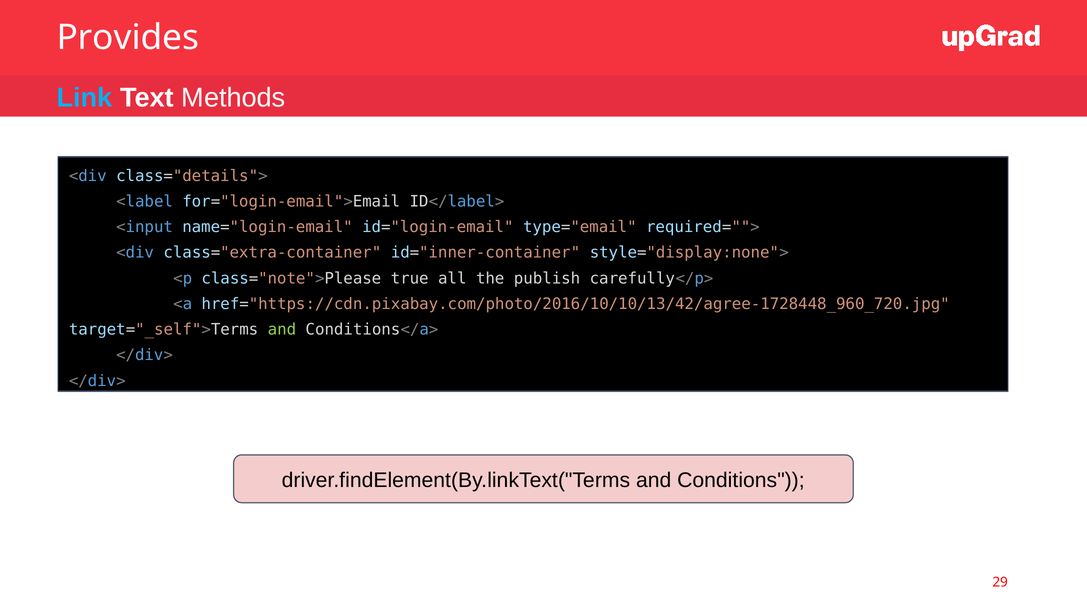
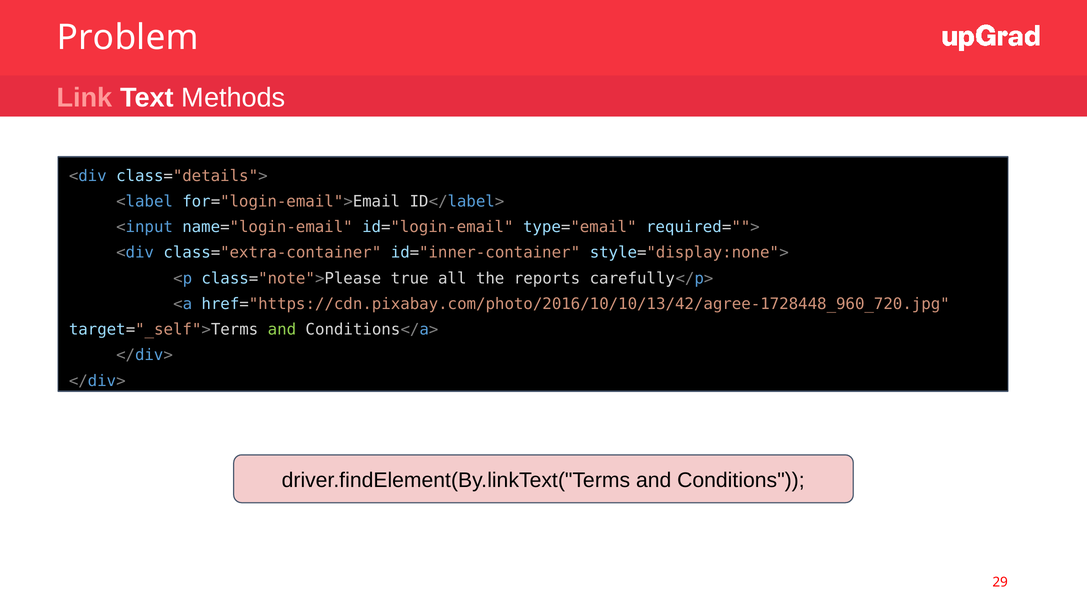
Provides: Provides -> Problem (128, 37)
Link colour: light blue -> pink (85, 98)
publish: publish -> reports (547, 279)
